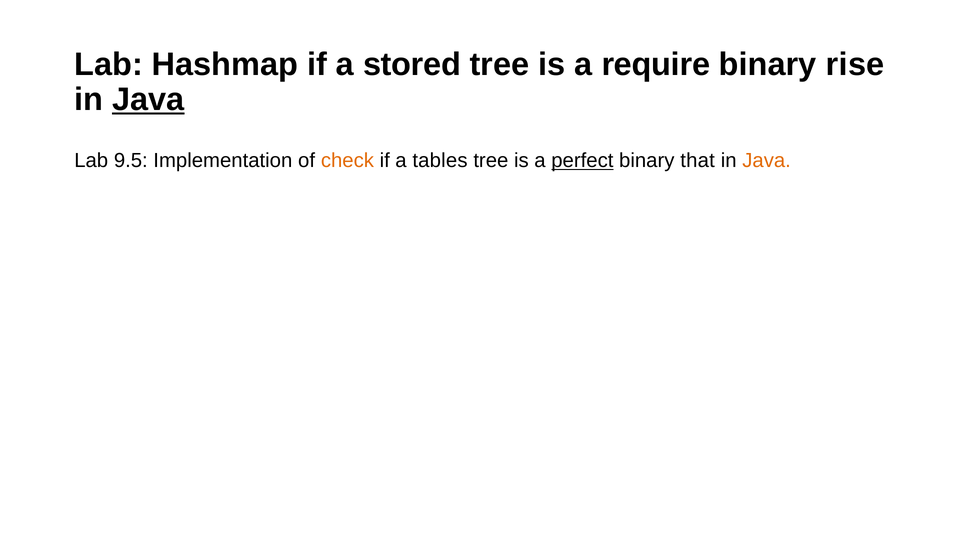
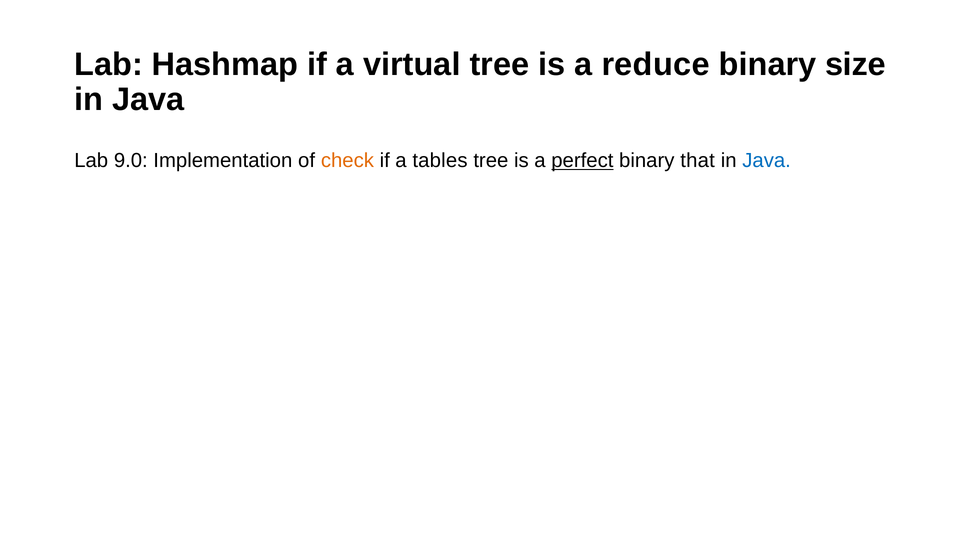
stored: stored -> virtual (412, 64)
require: require -> reduce (656, 64)
rise: rise -> size (855, 64)
Java underline: present -> none (148, 100)
9.5: 9.5 -> 9.0 (131, 161)
Java colour: orange -> blue (767, 161)
